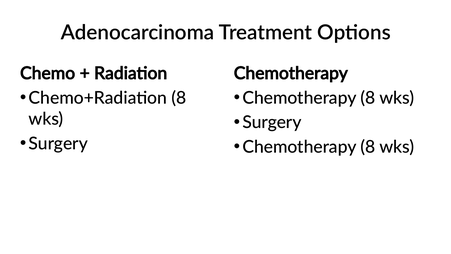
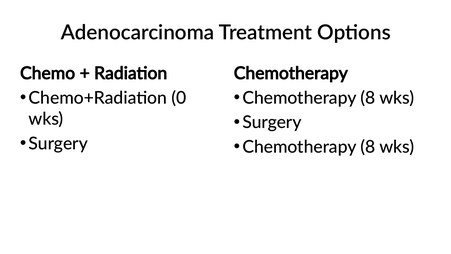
Chemo+Radiation 8: 8 -> 0 (179, 98)
